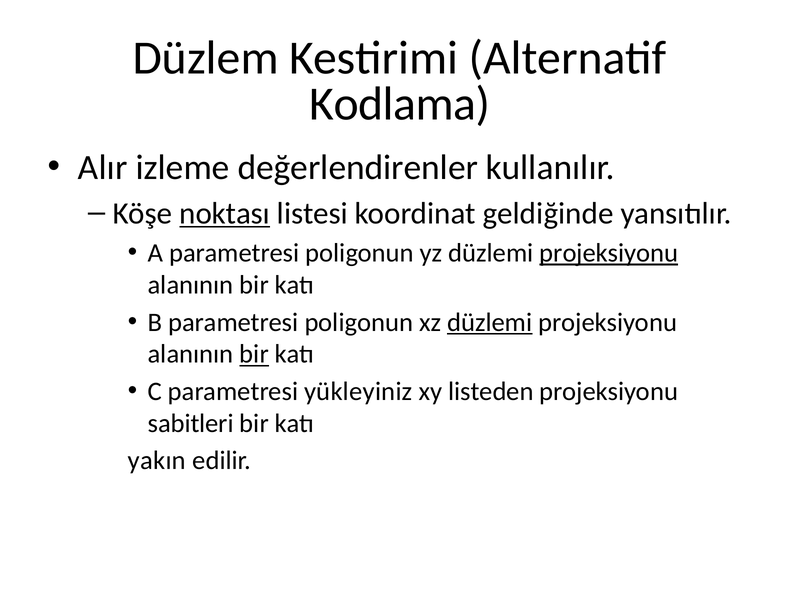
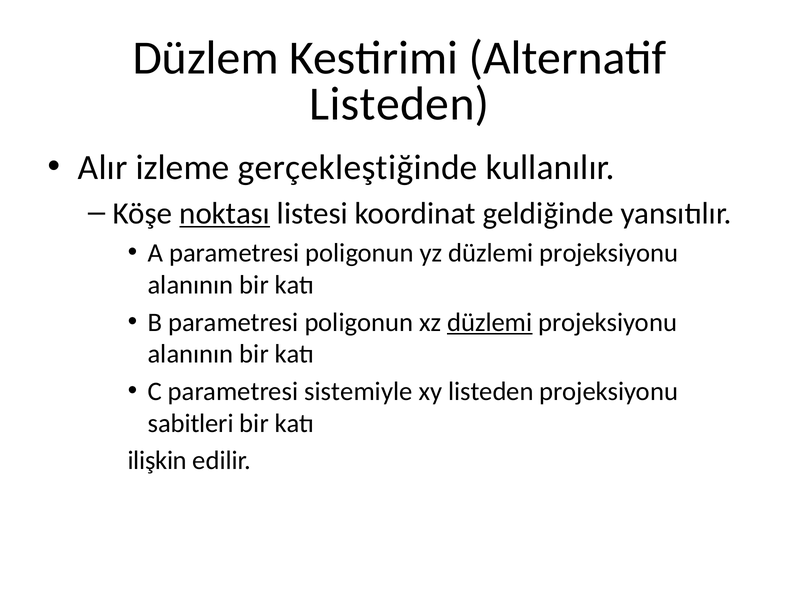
Kodlama: Kodlama -> Listeden (399, 104)
değerlendirenler: değerlendirenler -> gerçekleştiğinde (358, 168)
projeksiyonu underline: present -> none (609, 253)
bir underline: present -> none (254, 354)
yükleyiniz: yükleyiniz -> sistemiyle (358, 392)
yakın: yakın -> ilişkin (157, 461)
